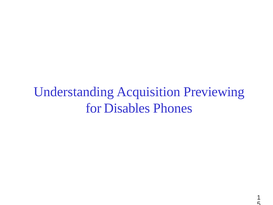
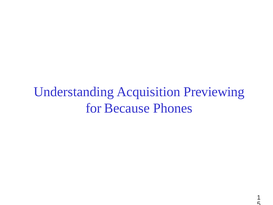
Disables: Disables -> Because (127, 108)
